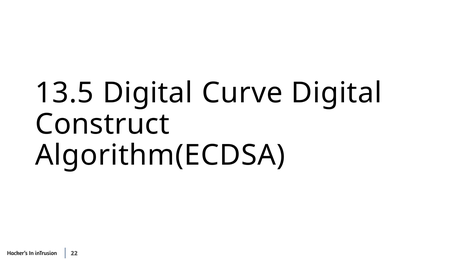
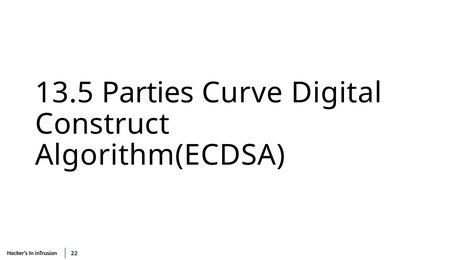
13.5 Digital: Digital -> Parties (148, 93)
